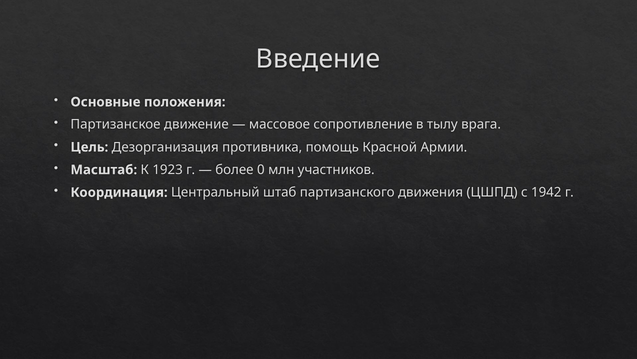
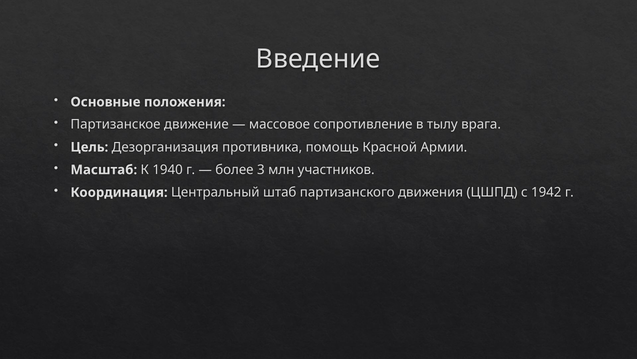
1923: 1923 -> 1940 (168, 170)
0: 0 -> 3 (261, 170)
